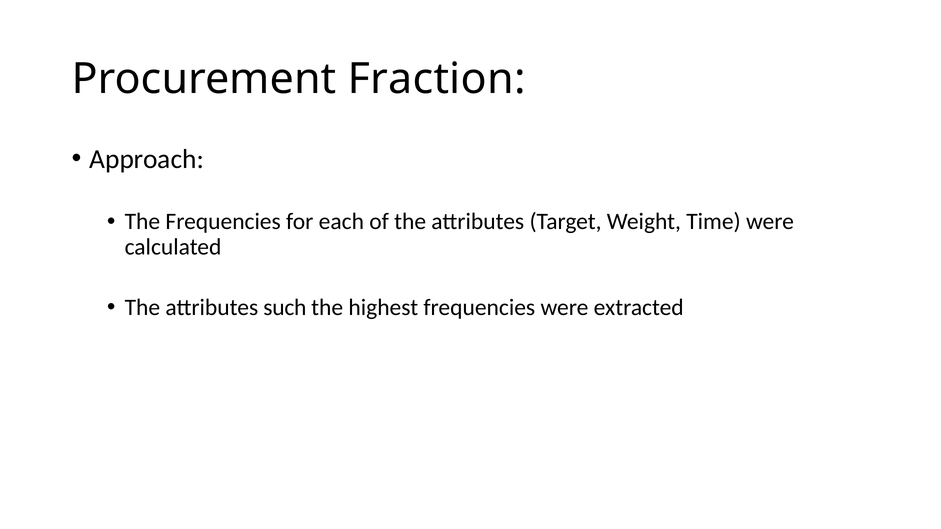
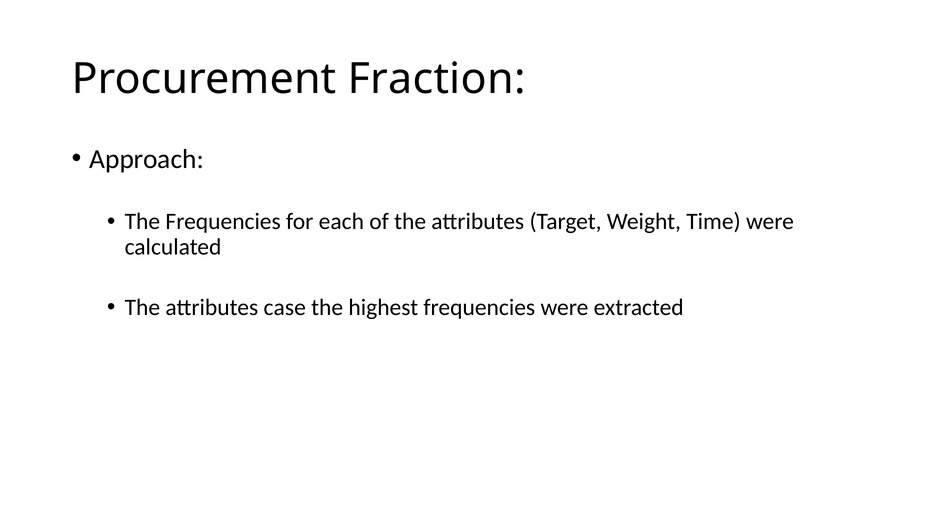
such: such -> case (285, 308)
